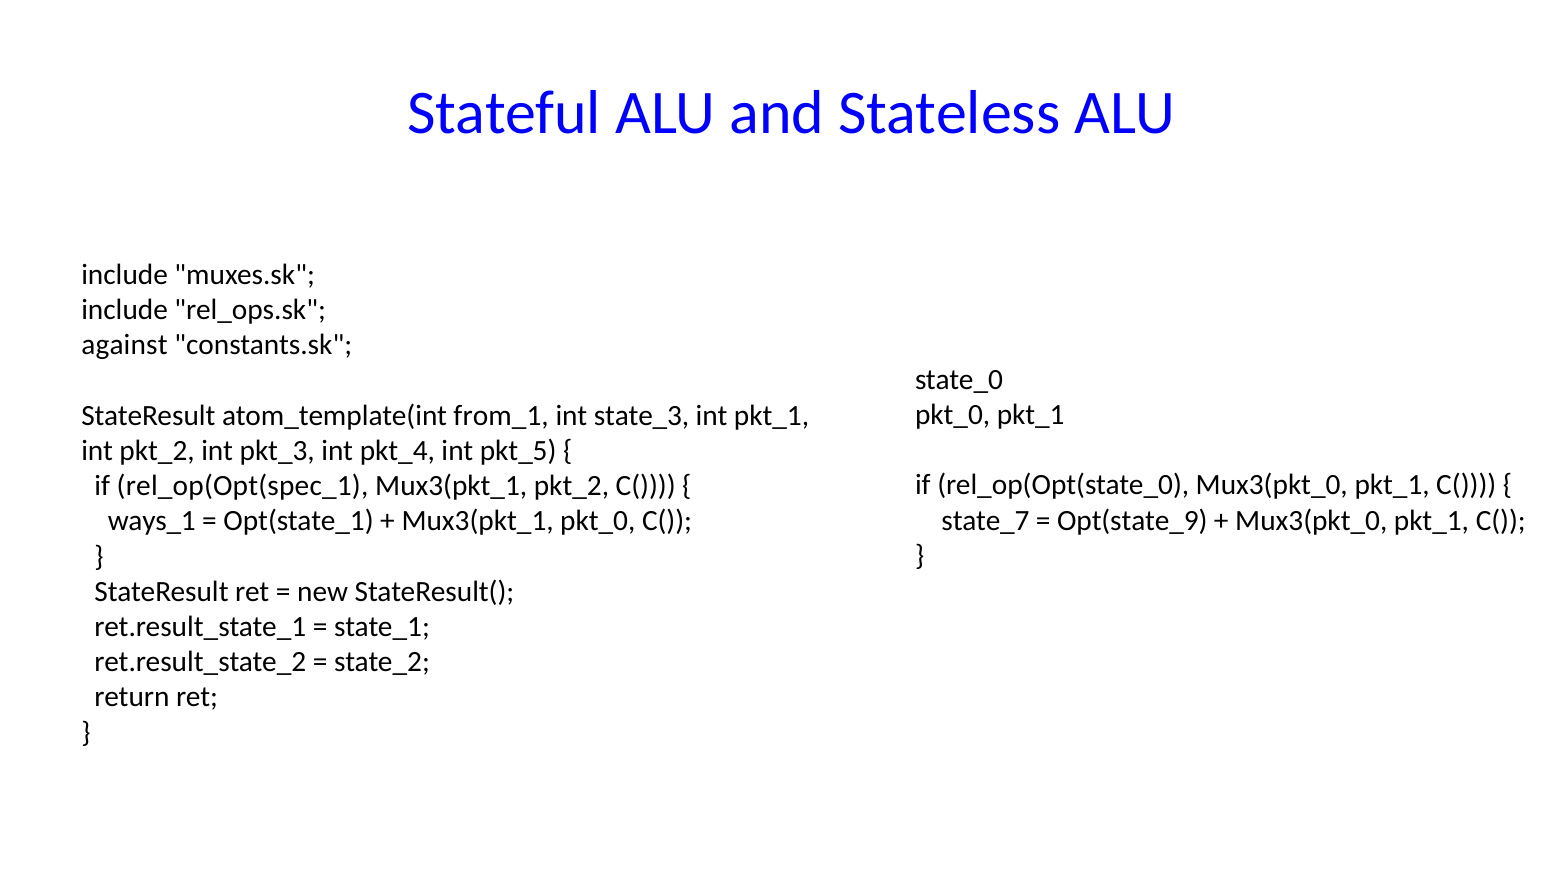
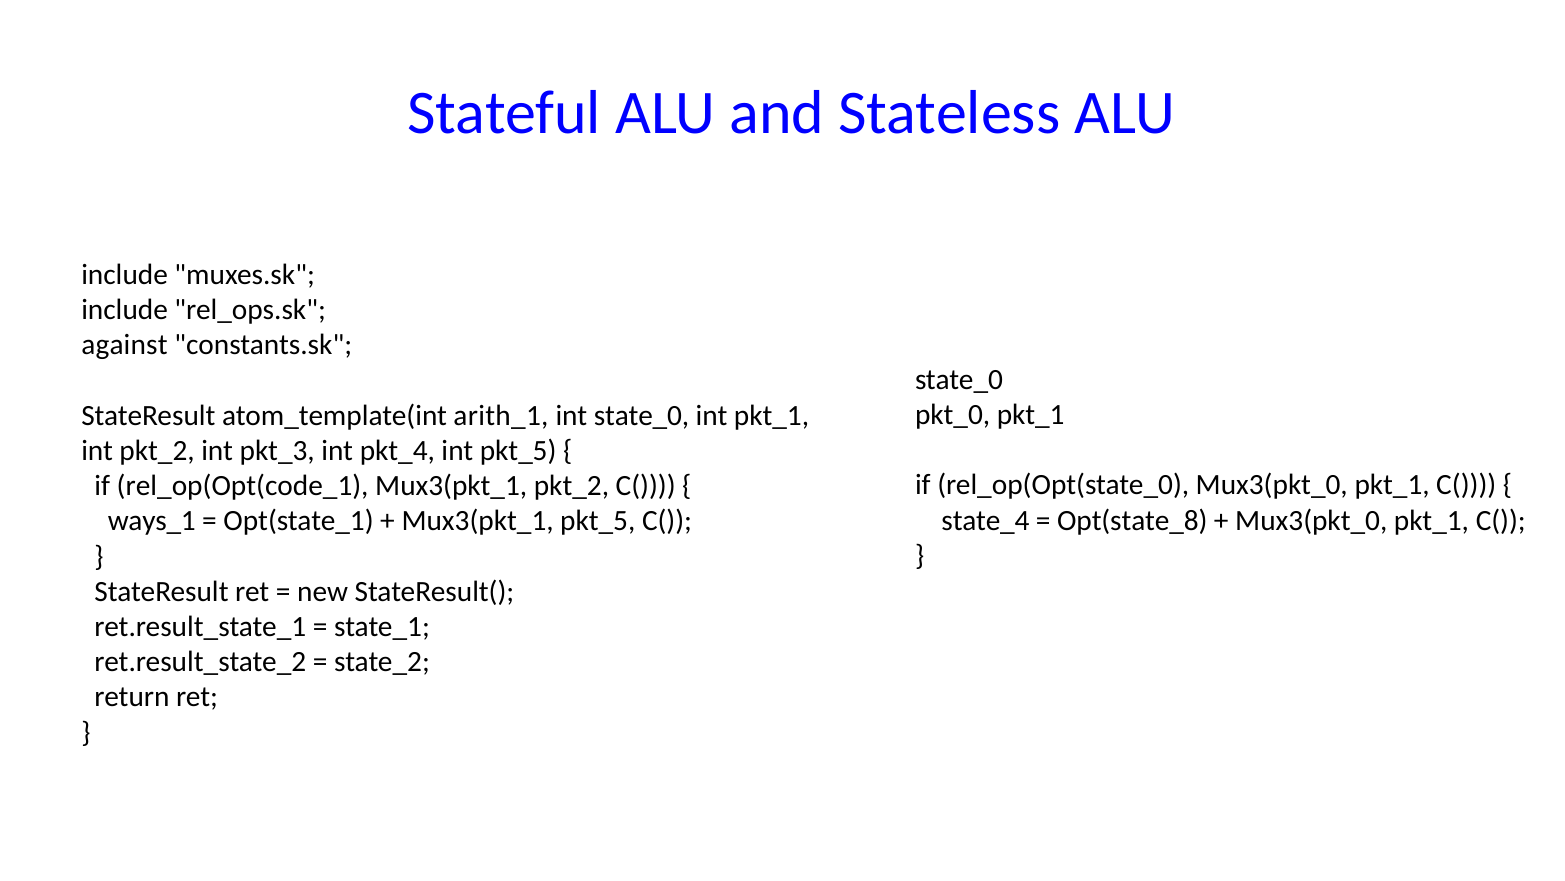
from_1: from_1 -> arith_1 (501, 415)
int state_3: state_3 -> state_0 (641, 415)
rel_op(Opt(spec_1: rel_op(Opt(spec_1 -> rel_op(Opt(code_1 (243, 485)
state_7: state_7 -> state_4 (985, 520)
Opt(state_9: Opt(state_9 -> Opt(state_8 (1132, 520)
Mux3(pkt_1 pkt_0: pkt_0 -> pkt_5 (598, 521)
